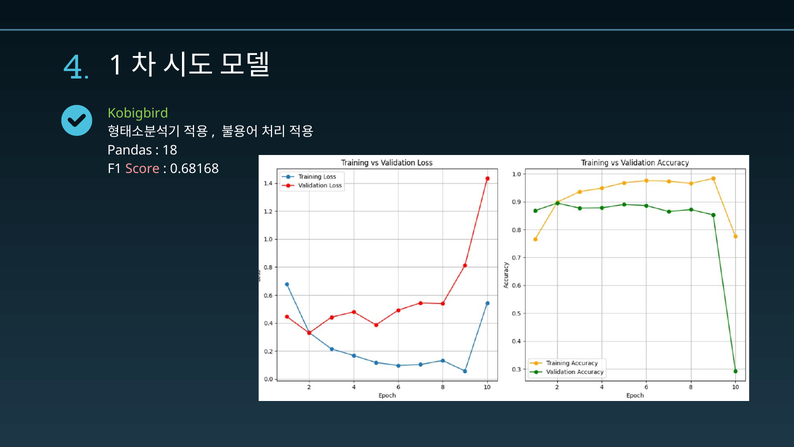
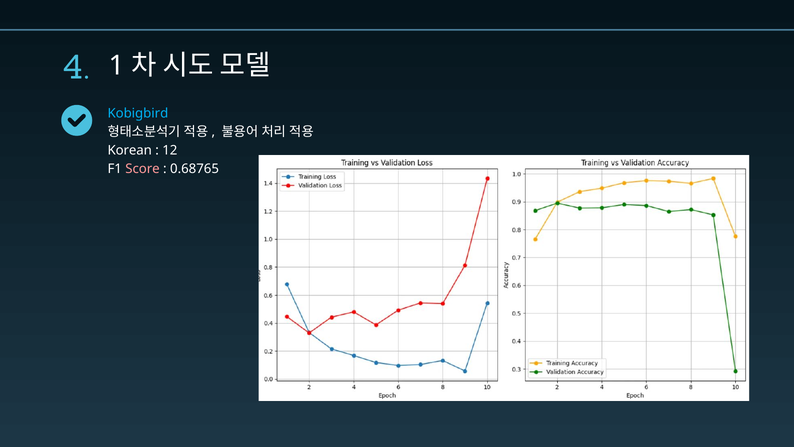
Kobigbird colour: light green -> light blue (138, 113)
Pandas: Pandas -> Korean (130, 150)
18: 18 -> 12 (170, 150)
0.68168: 0.68168 -> 0.68765 (195, 169)
